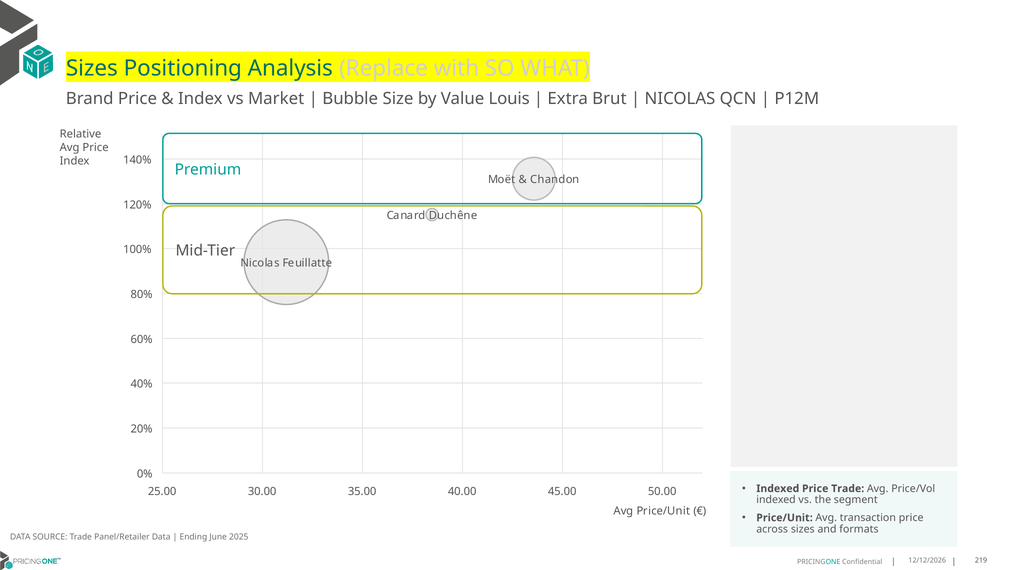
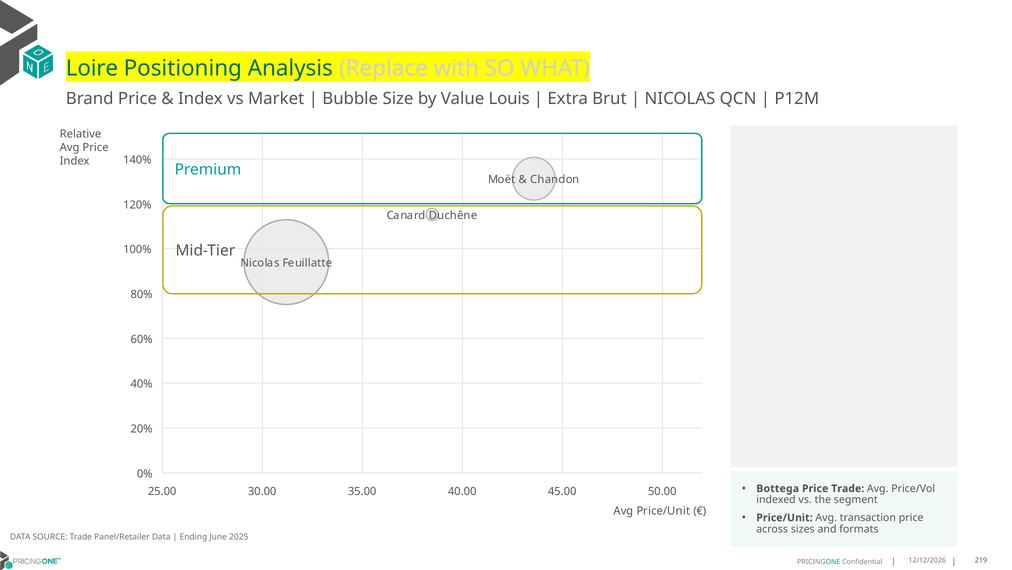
Sizes: Sizes -> Loire (92, 68)
Indexed: Indexed -> Bottega (778, 488)
